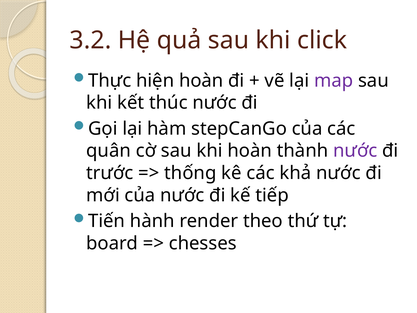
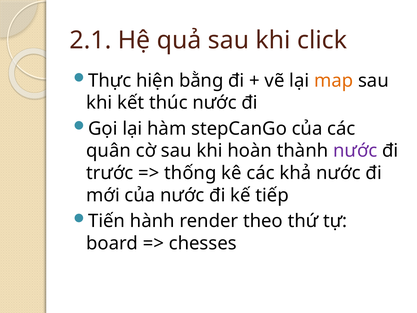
3.2: 3.2 -> 2.1 (90, 40)
hiện hoàn: hoàn -> bằng (201, 81)
map colour: purple -> orange (334, 81)
